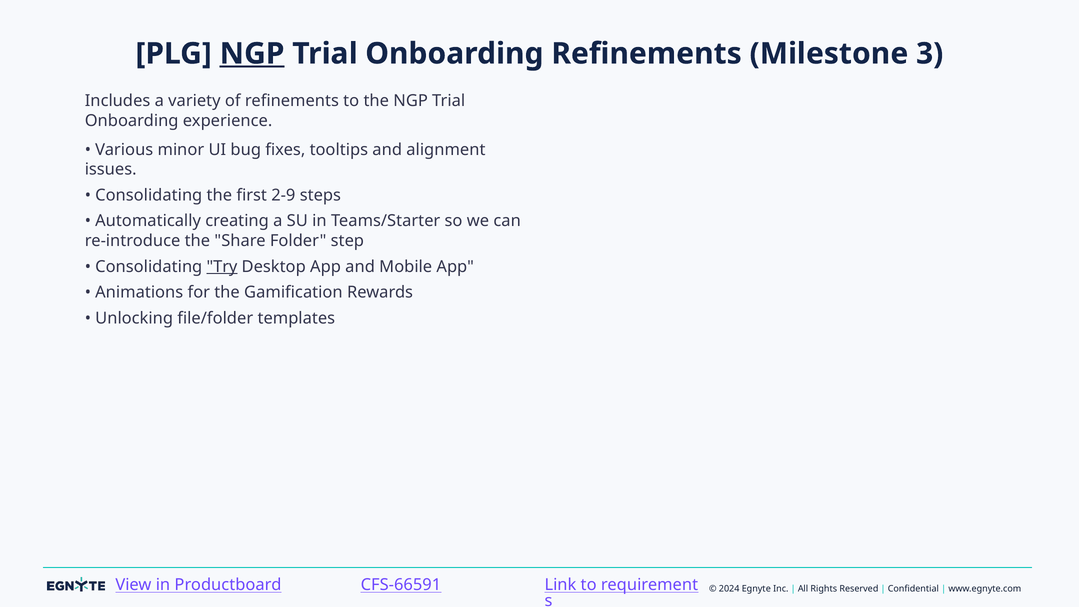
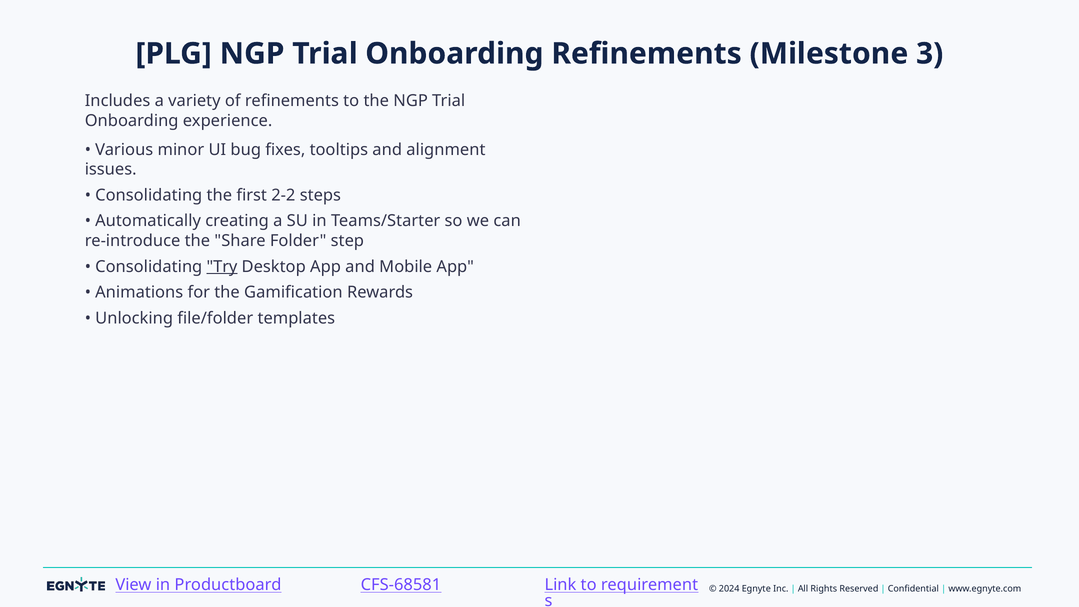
NGP underline: present -> none (252, 54)
2-9: 2-9 -> 2-2 (283, 195)
CFS-66591: CFS-66591 -> CFS-68581 (401, 585)
